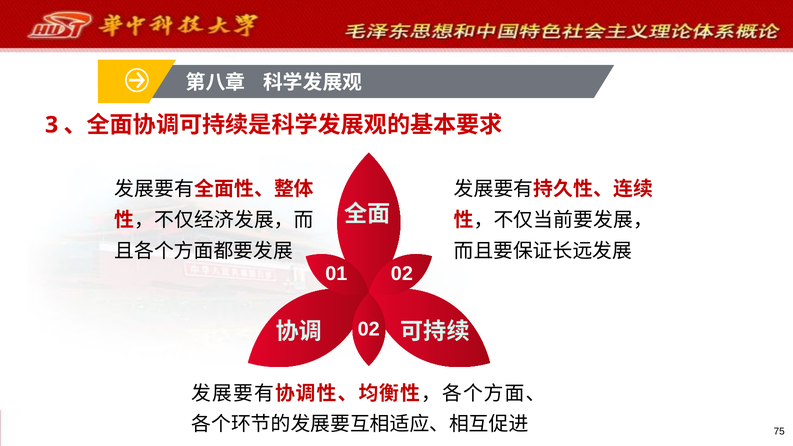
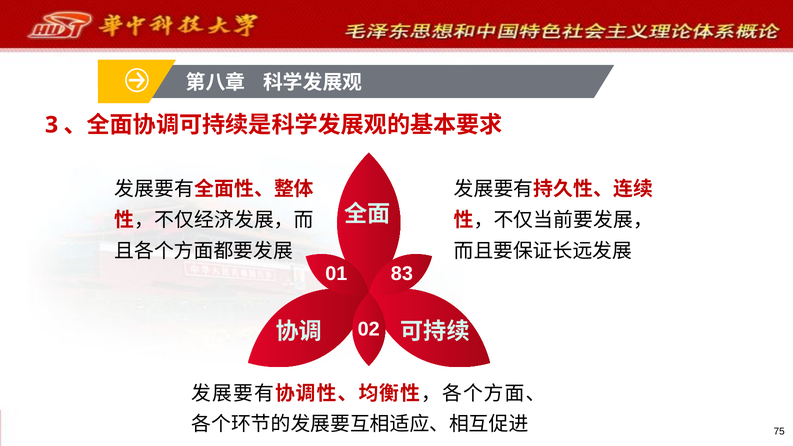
01 02: 02 -> 83 (402, 274)
